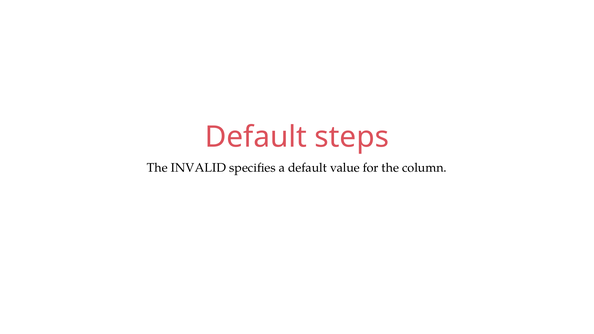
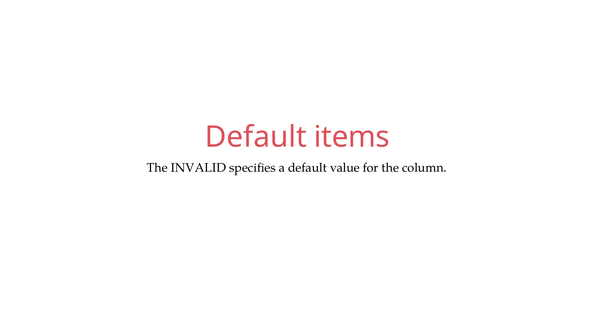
steps: steps -> items (352, 137)
